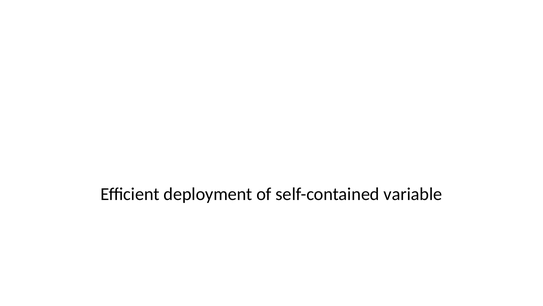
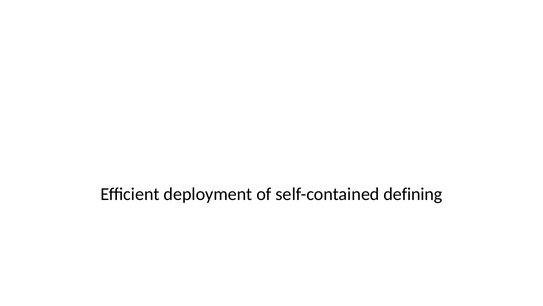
variable: variable -> defining (413, 194)
